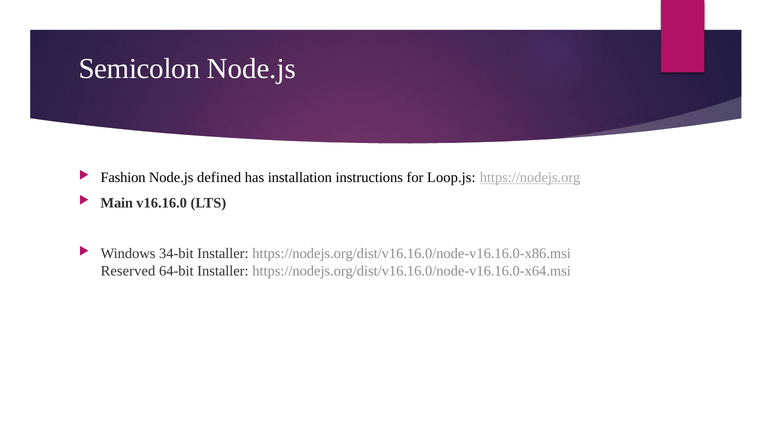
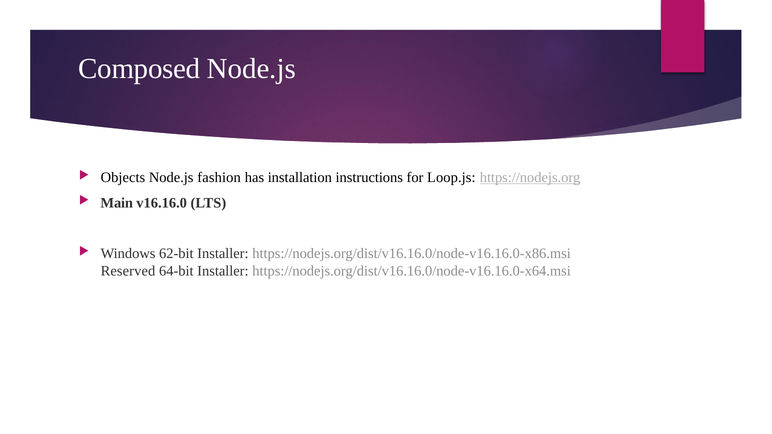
Semicolon: Semicolon -> Composed (139, 69)
Fashion: Fashion -> Objects (123, 177)
defined: defined -> fashion (219, 177)
34-bit: 34-bit -> 62-bit (176, 254)
